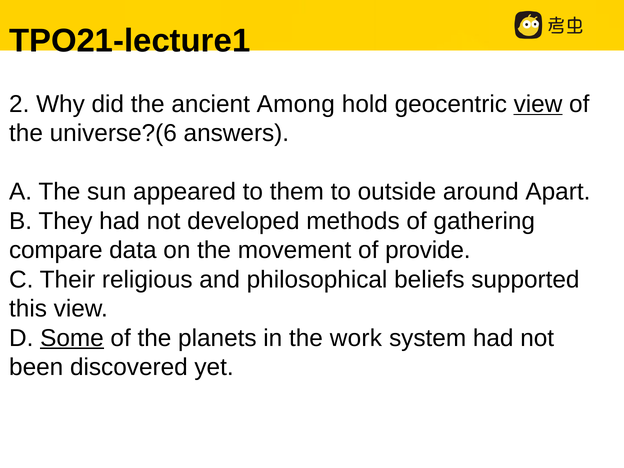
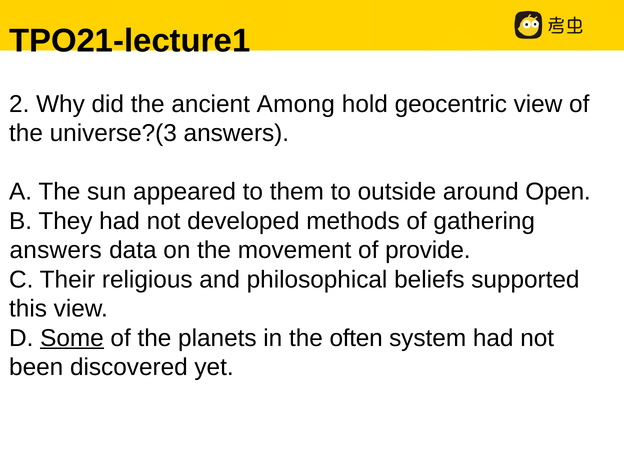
view underline: present -> none (538, 104)
universe?(6: universe?(6 -> universe?(3 (113, 133)
Apart: Apart -> Open (558, 192)
compare: compare -> answers (56, 250)
work: work -> often (356, 338)
